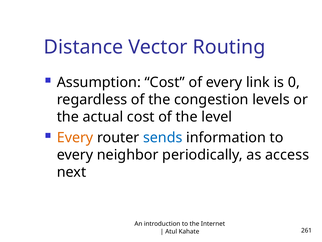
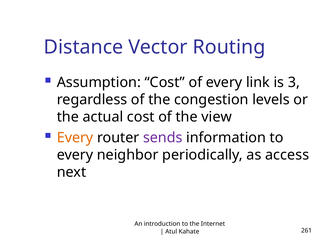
0: 0 -> 3 (294, 82)
level: level -> view (217, 117)
sends colour: blue -> purple (163, 137)
